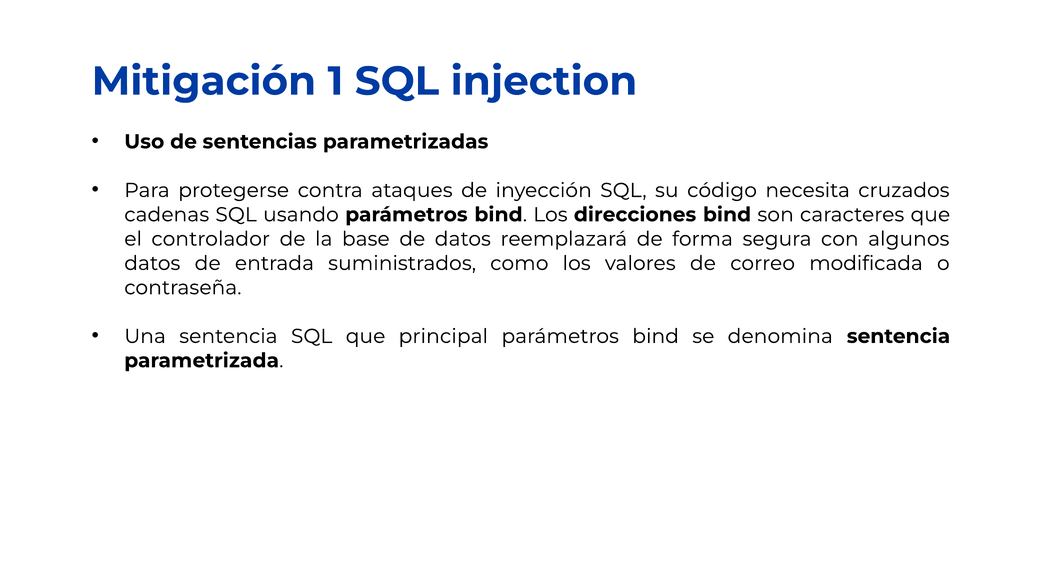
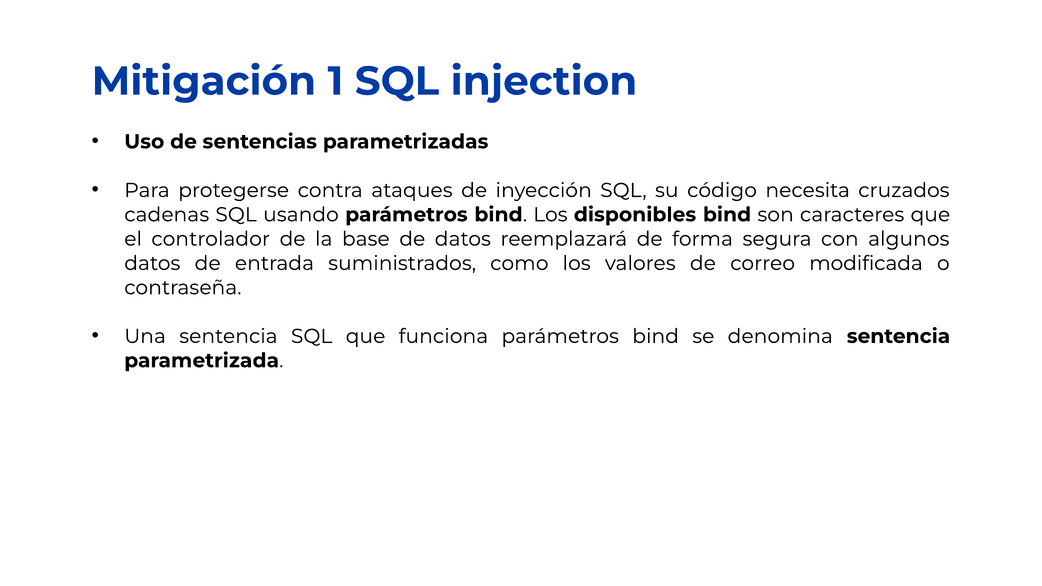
direcciones: direcciones -> disponibles (635, 215)
principal: principal -> funciona (443, 336)
